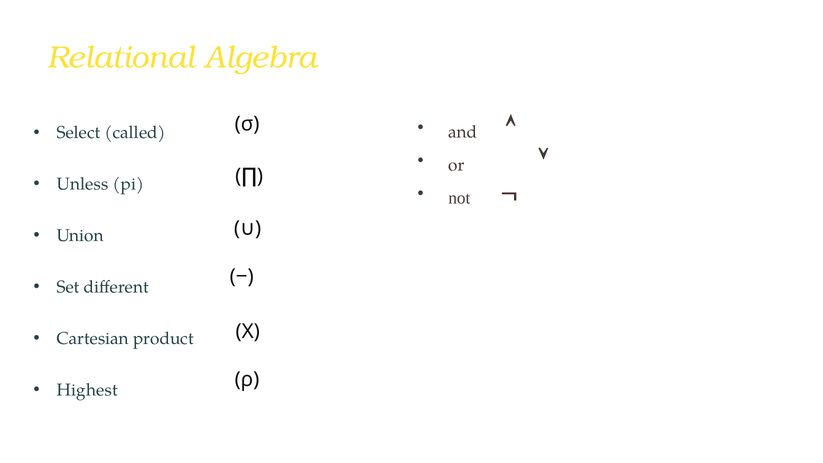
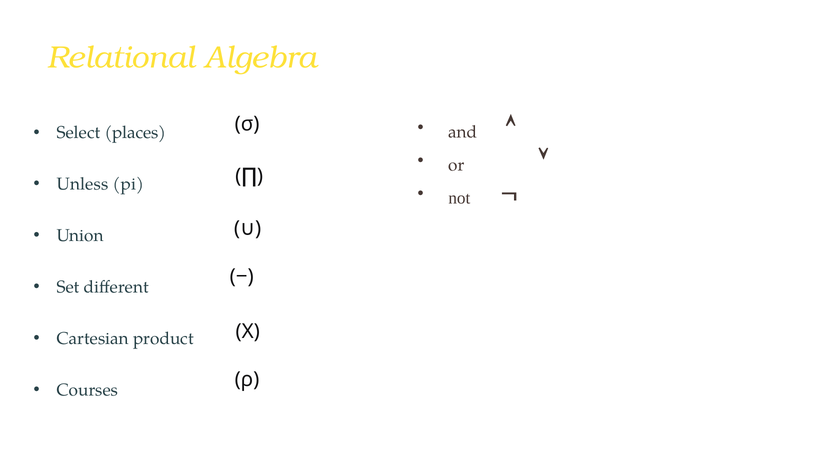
called: called -> places (135, 133)
Highest: Highest -> Courses (87, 390)
